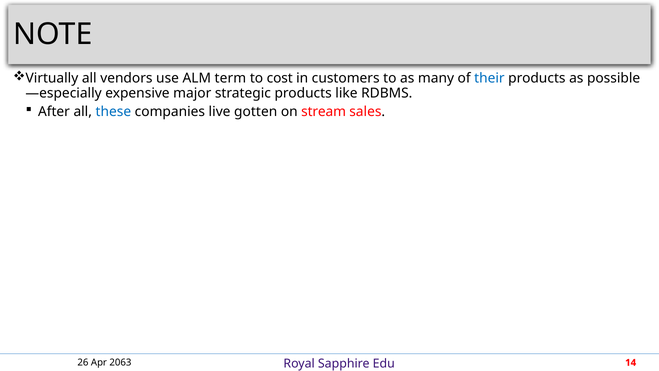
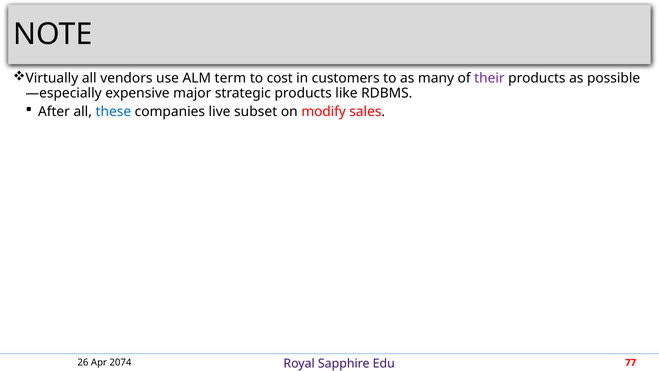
their colour: blue -> purple (489, 78)
gotten: gotten -> subset (256, 111)
stream: stream -> modify (324, 111)
2063: 2063 -> 2074 (120, 362)
14: 14 -> 77 (631, 362)
